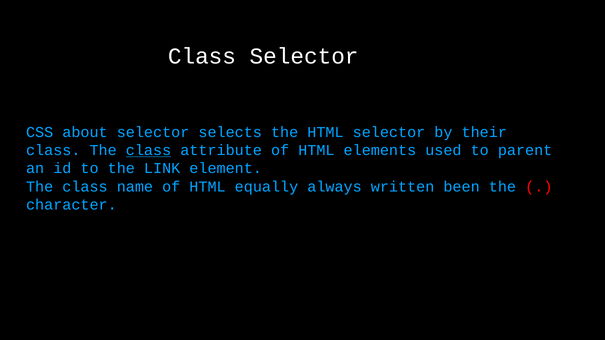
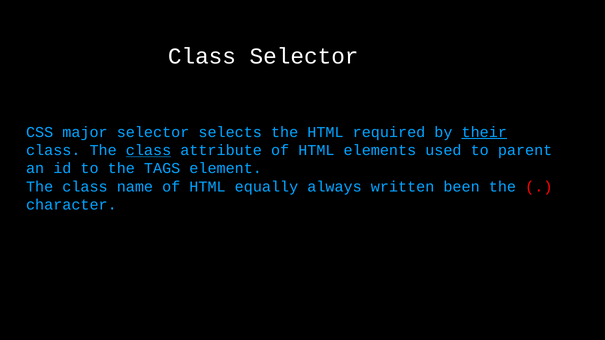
about: about -> major (85, 132)
HTML selector: selector -> required (389, 132)
their underline: none -> present (484, 132)
LINK: LINK -> TAGS (162, 169)
